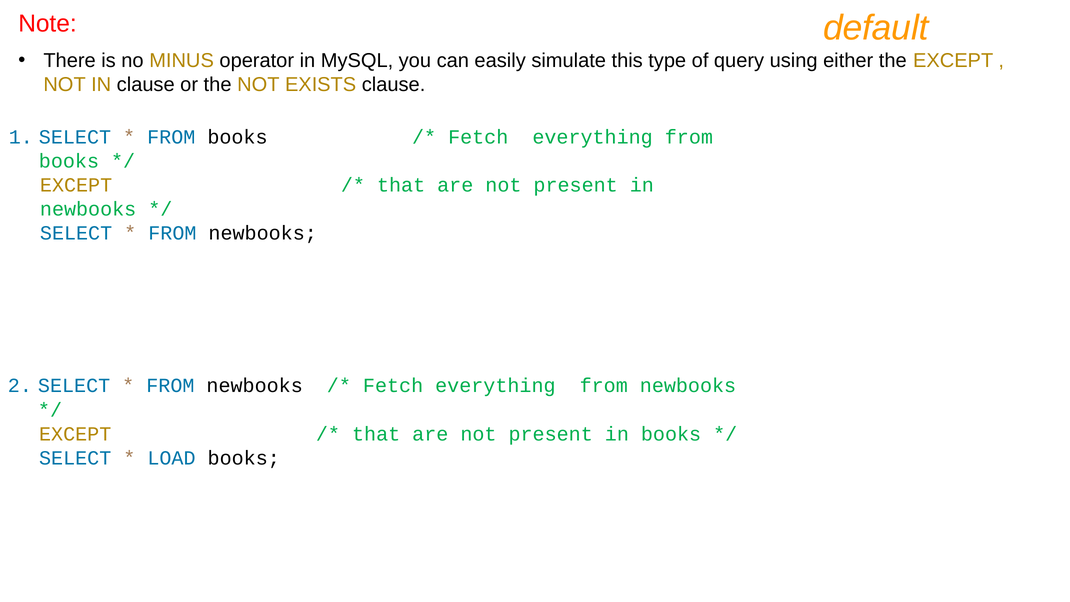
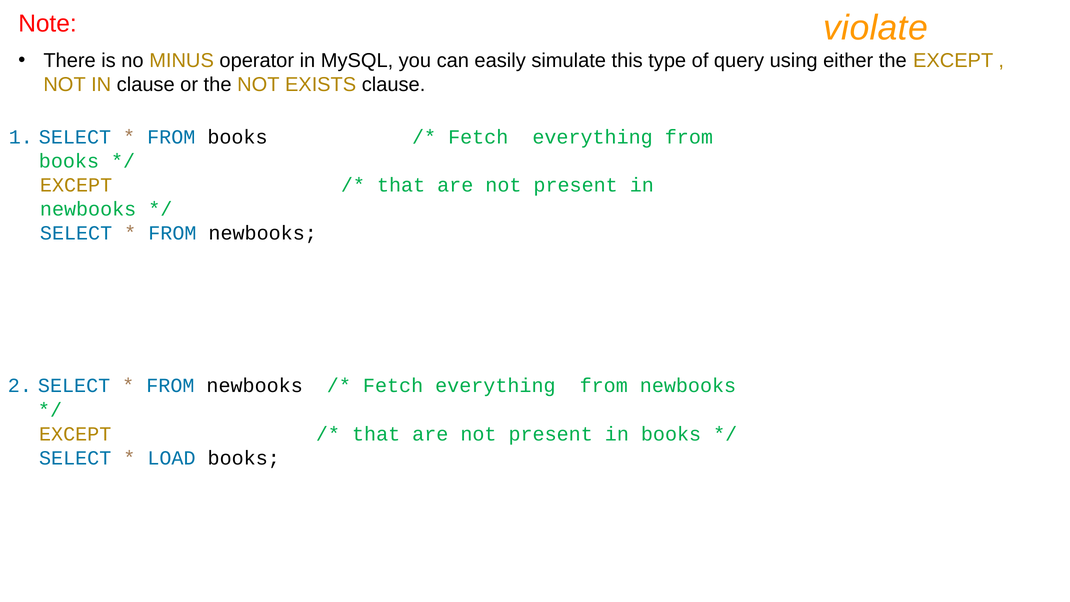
default: default -> violate (876, 28)
